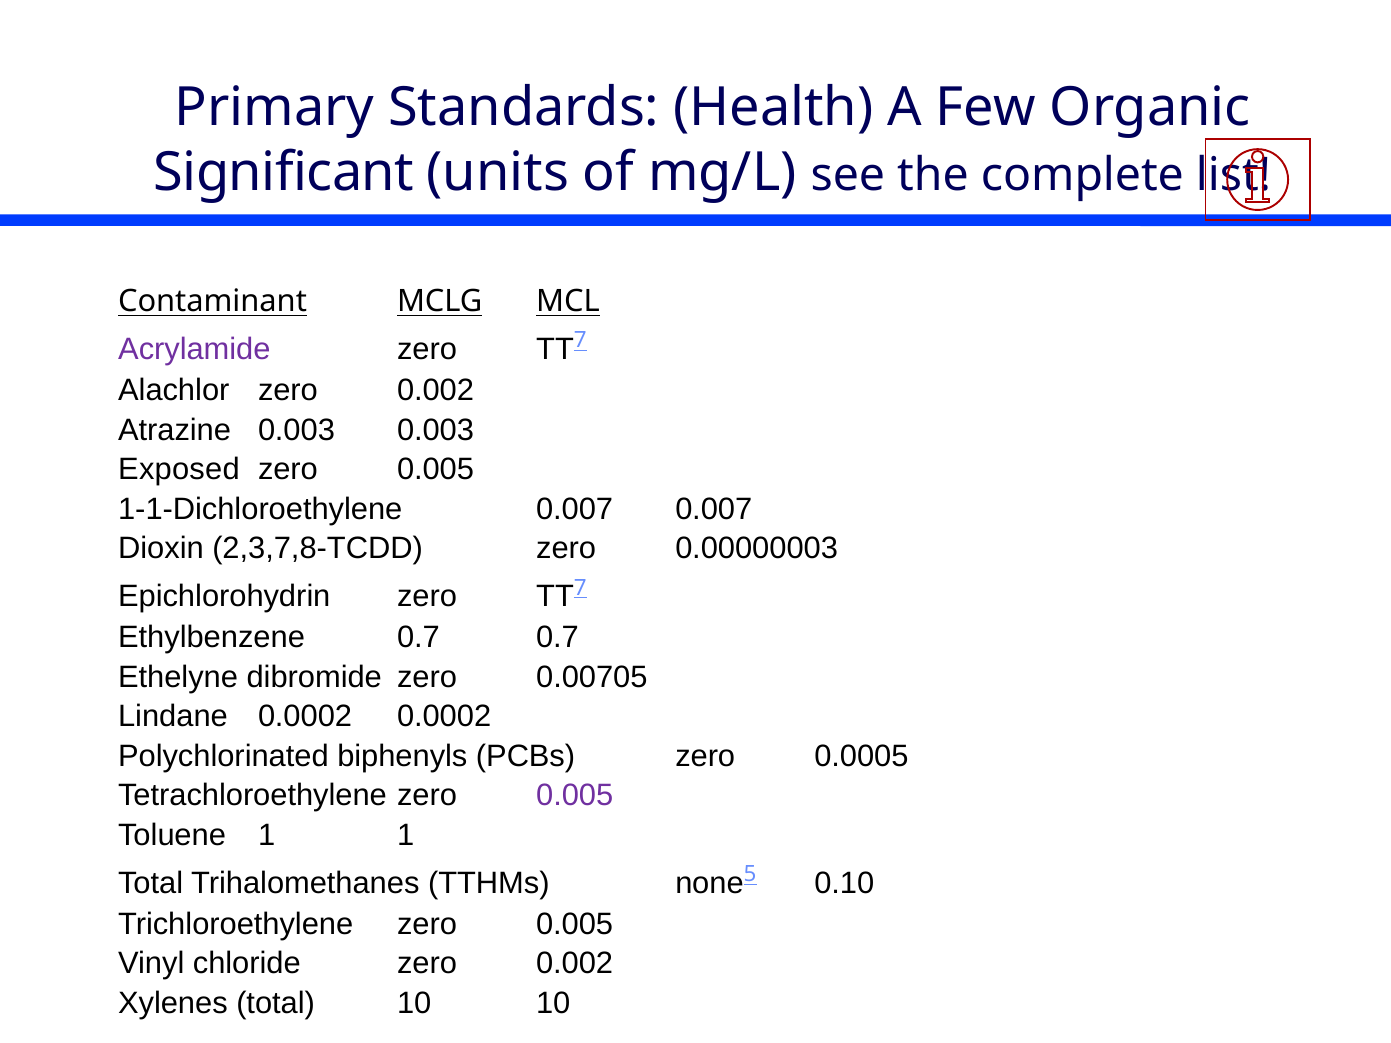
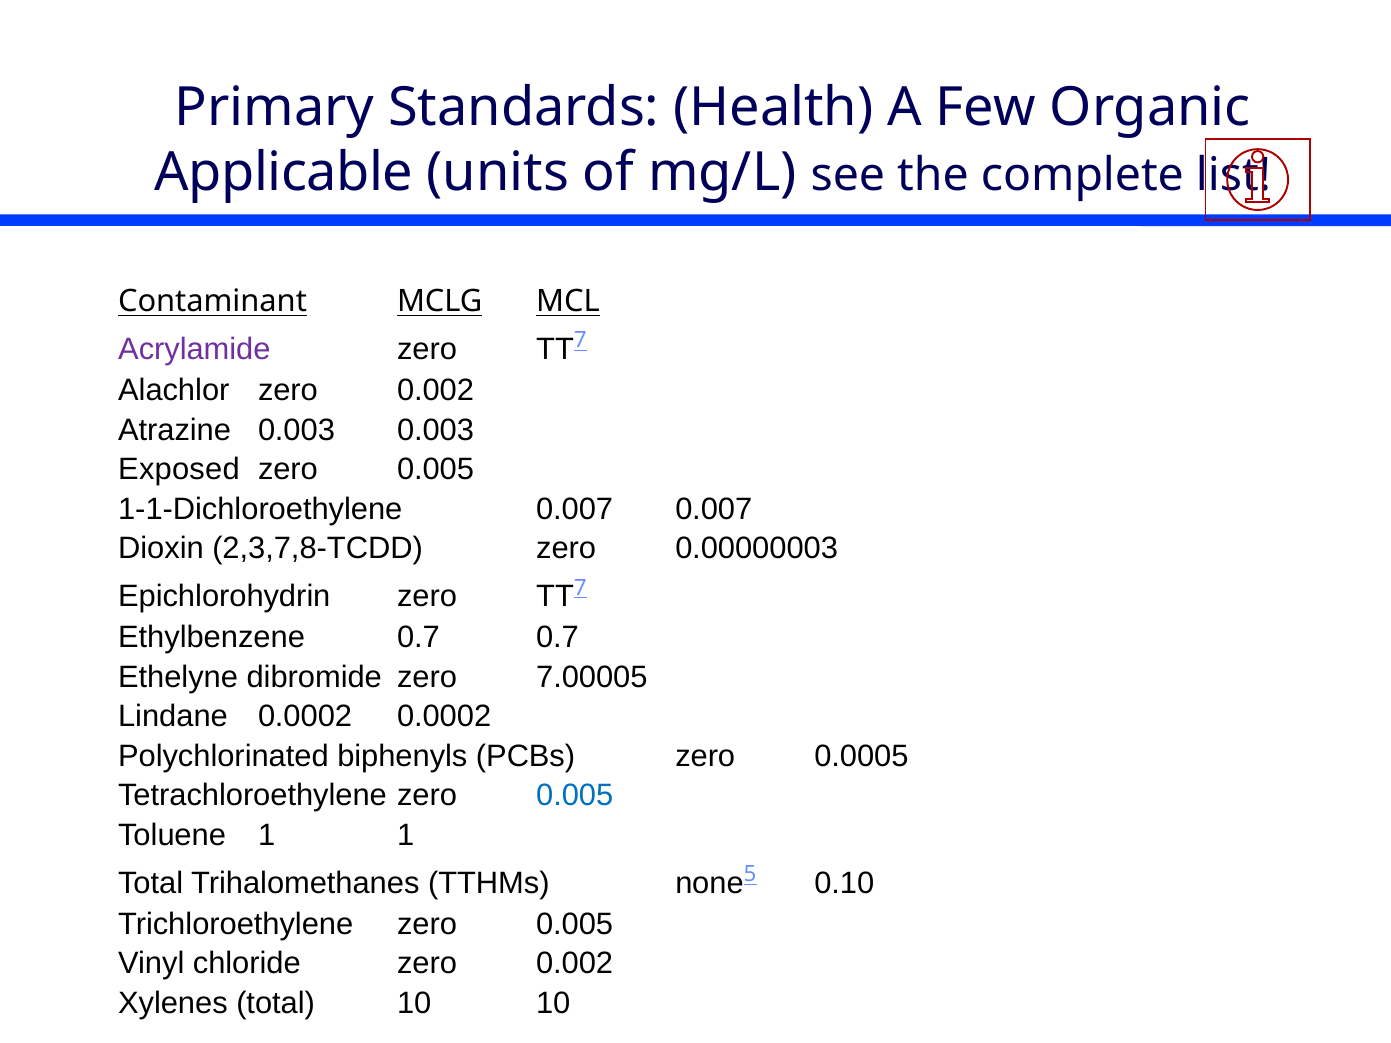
Significant: Significant -> Applicable (284, 173)
0.00705: 0.00705 -> 7.00005 (592, 677)
0.005 colour: purple -> blue (575, 796)
